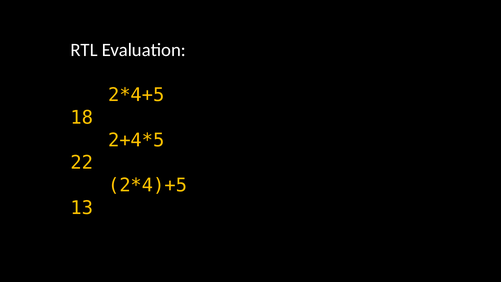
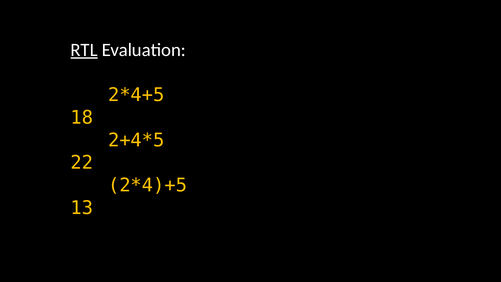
RTL underline: none -> present (84, 50)
